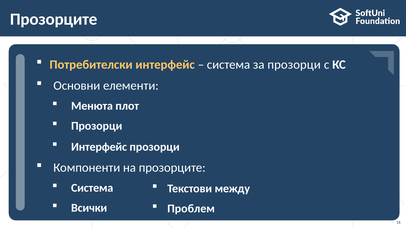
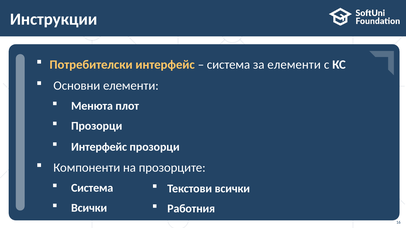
Прозорците: Прозорците -> Инструкции (54, 19)
за прозорци: прозорци -> елементи (294, 65)
Текстови между: между -> всички (232, 189)
Проблем: Проблем -> Работния (191, 209)
